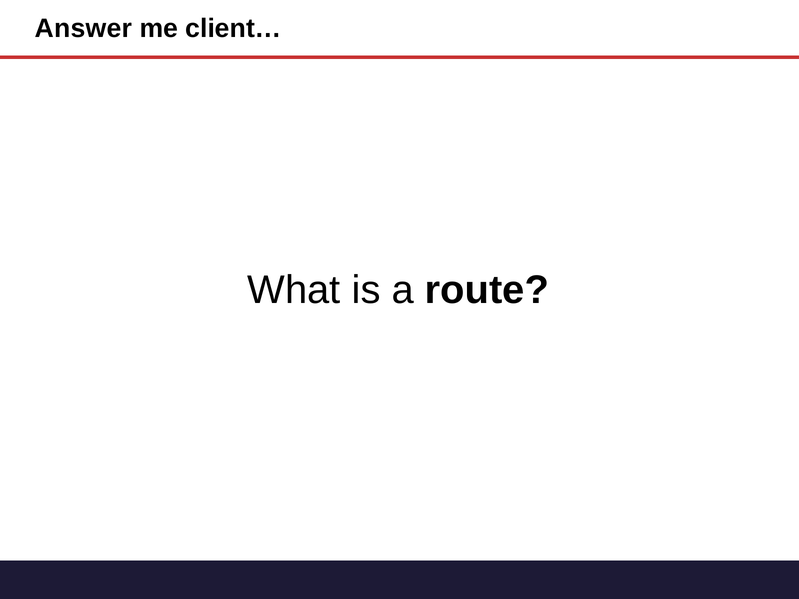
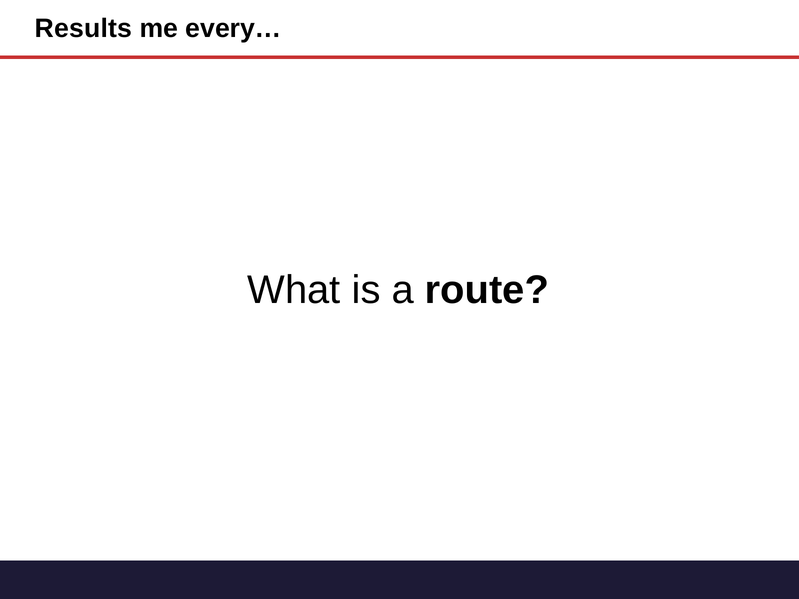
Answer: Answer -> Results (83, 28)
client…: client… -> every… (234, 28)
